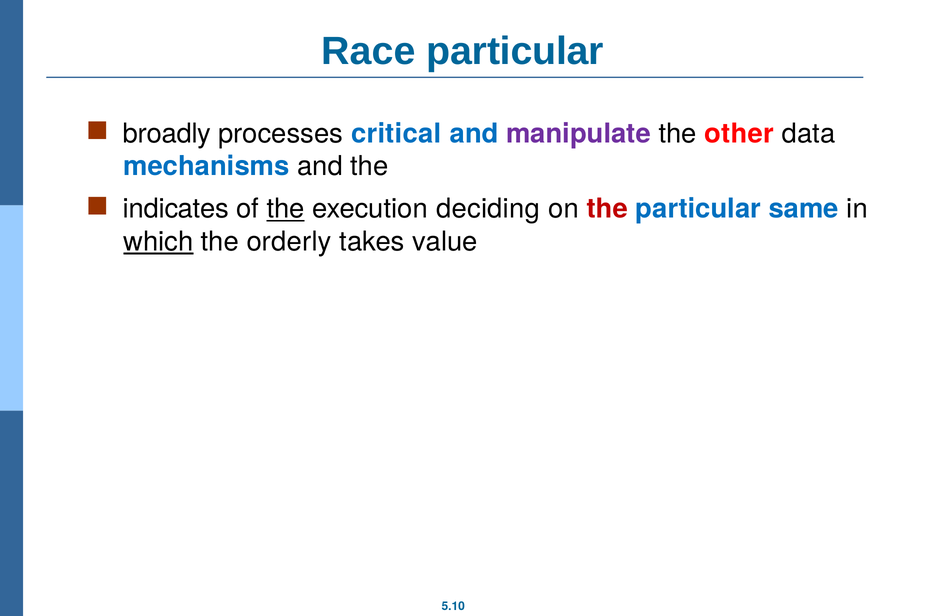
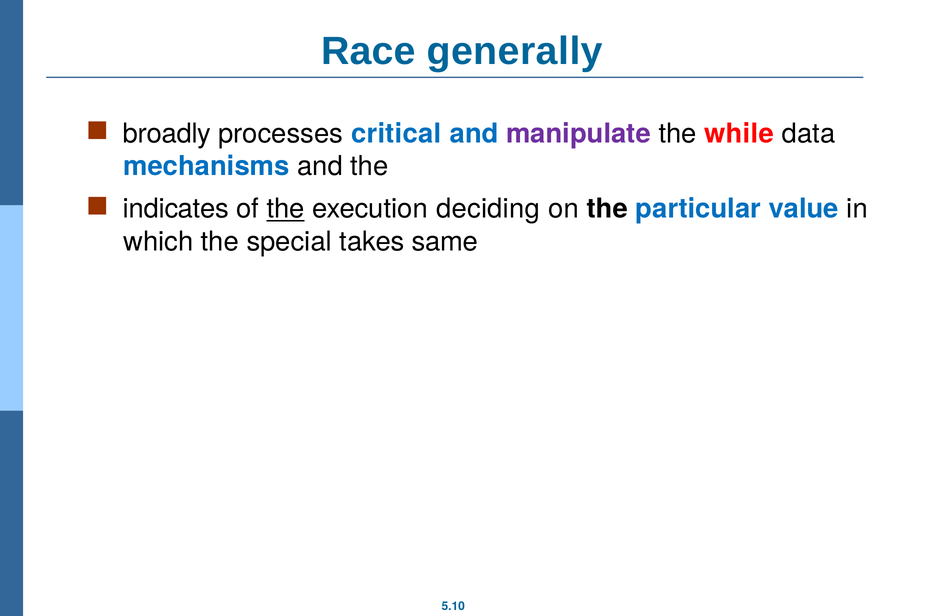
Race particular: particular -> generally (515, 51)
other: other -> while (739, 134)
the colour: red -> black (607, 209)
same: same -> value (804, 209)
which underline: present -> none (158, 242)
orderly: orderly -> special (289, 242)
value: value -> same (445, 242)
